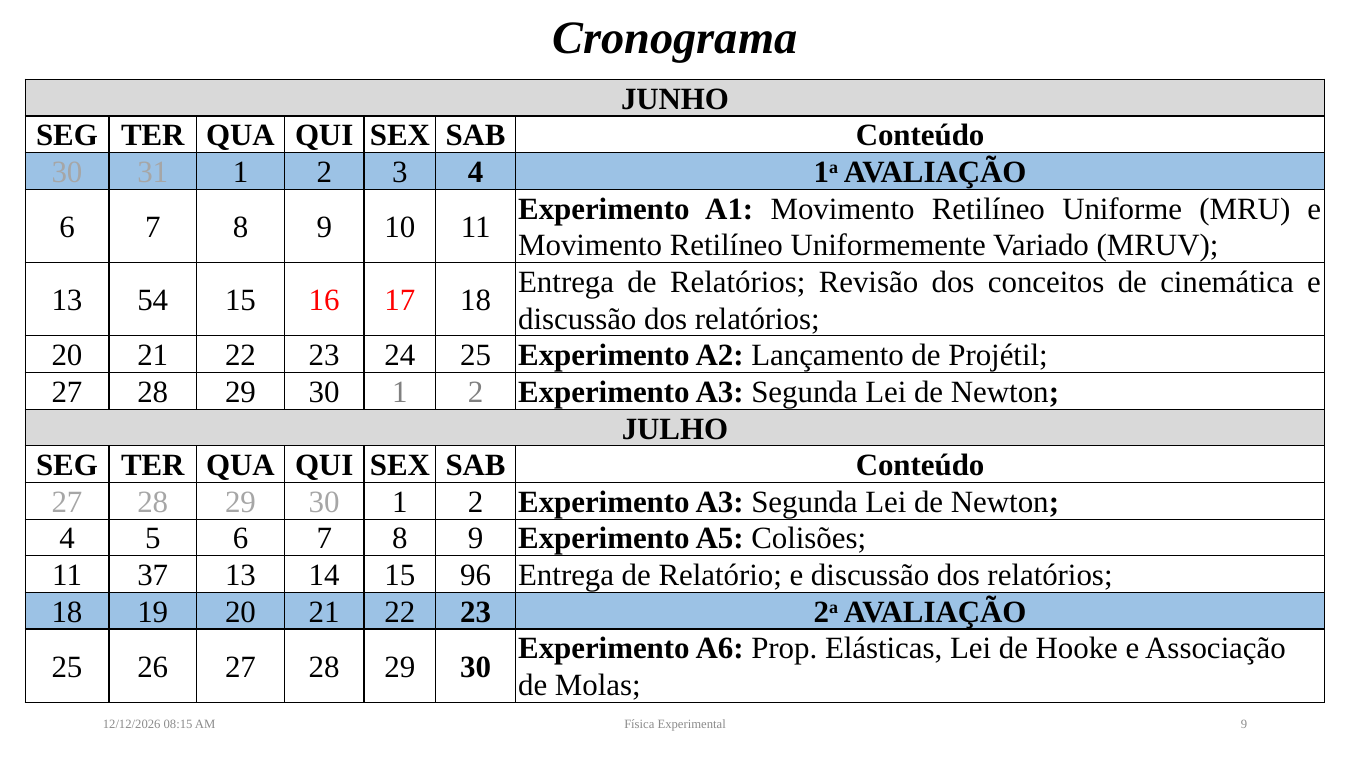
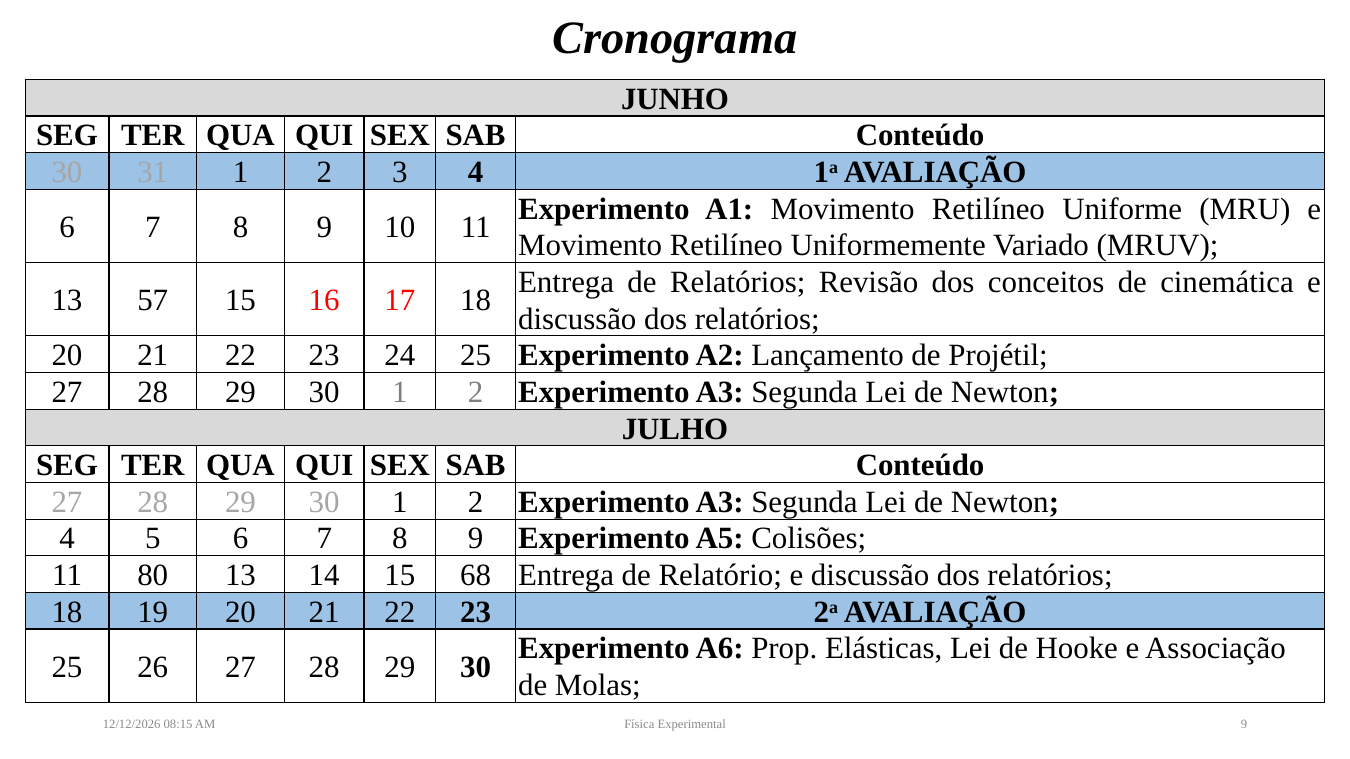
54: 54 -> 57 (153, 301)
37: 37 -> 80 (153, 576)
96: 96 -> 68 (476, 576)
